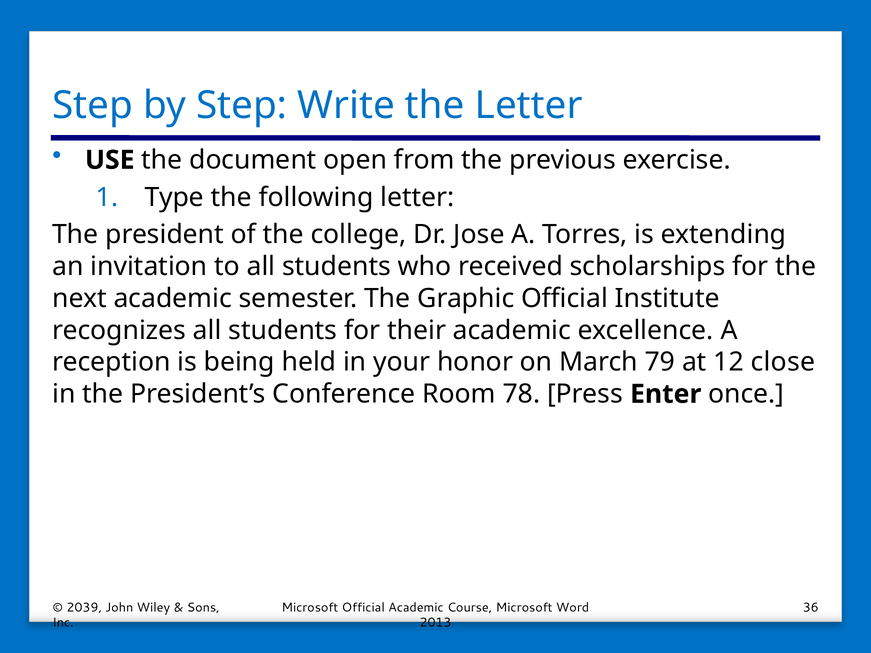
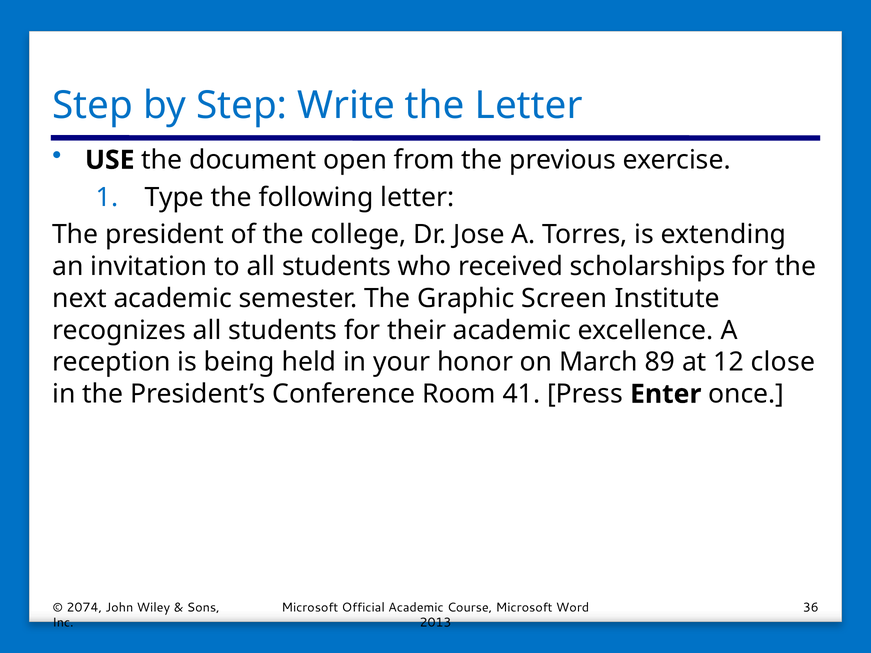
Graphic Official: Official -> Screen (564, 298)
79: 79 -> 89 (660, 362)
78: 78 -> 41 (521, 394)
2039: 2039 -> 2074 (84, 608)
